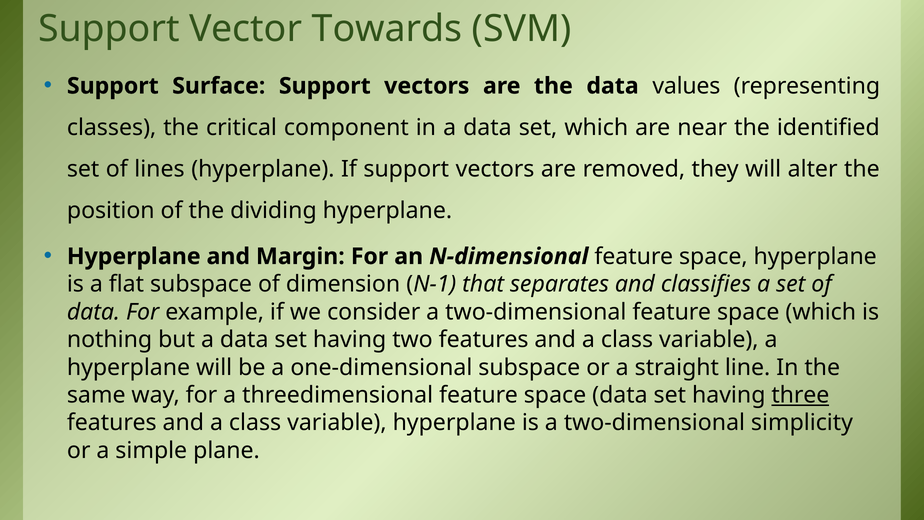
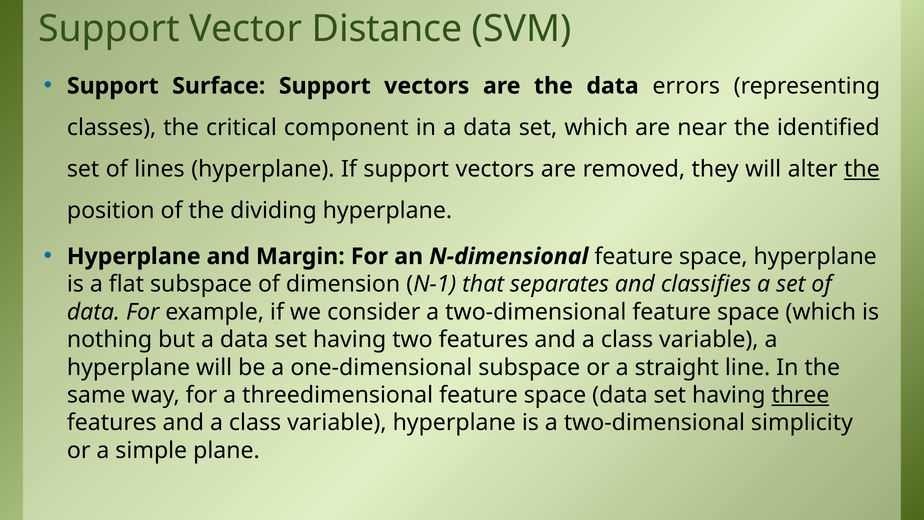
Towards: Towards -> Distance (387, 29)
values: values -> errors (686, 86)
the underline: none -> present (862, 169)
